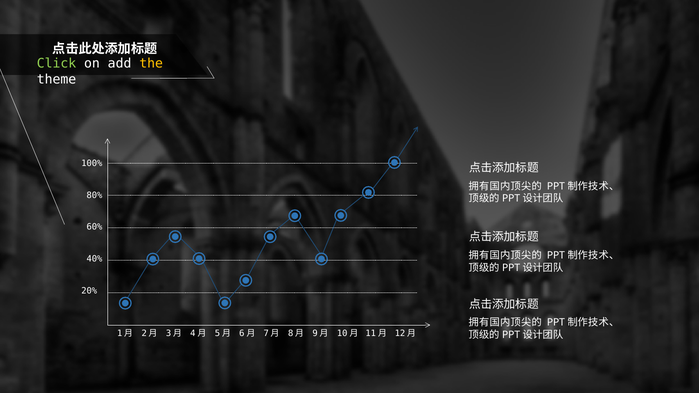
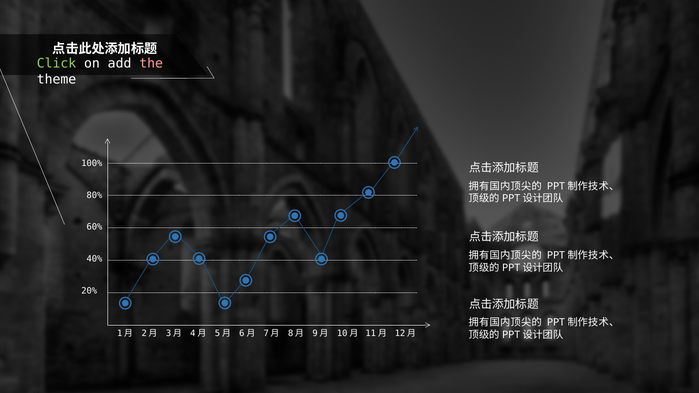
the colour: yellow -> pink (151, 64)
